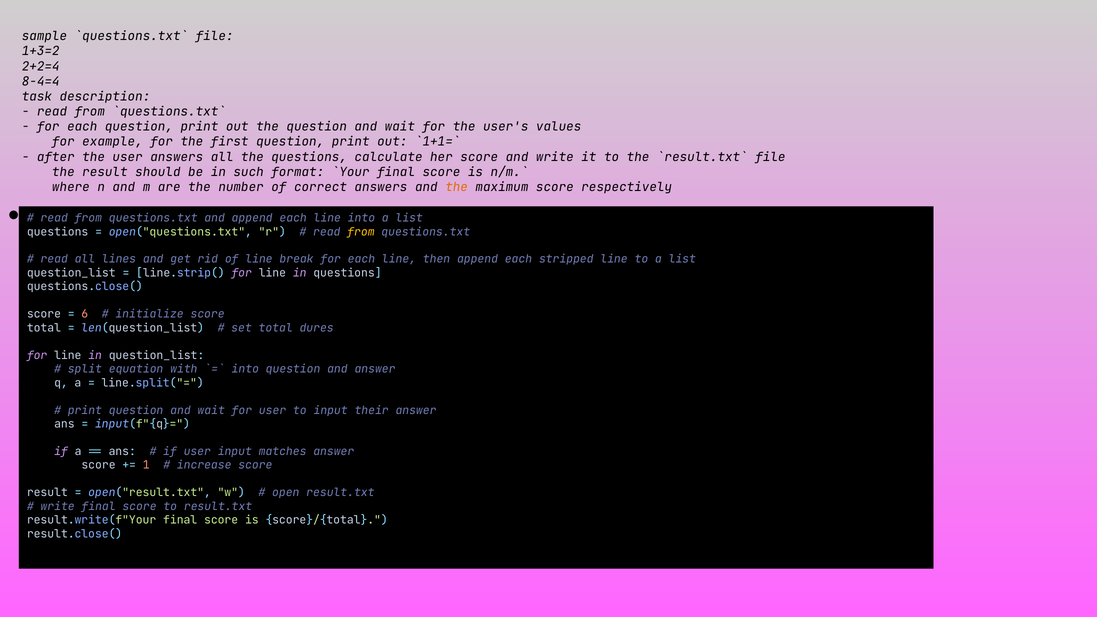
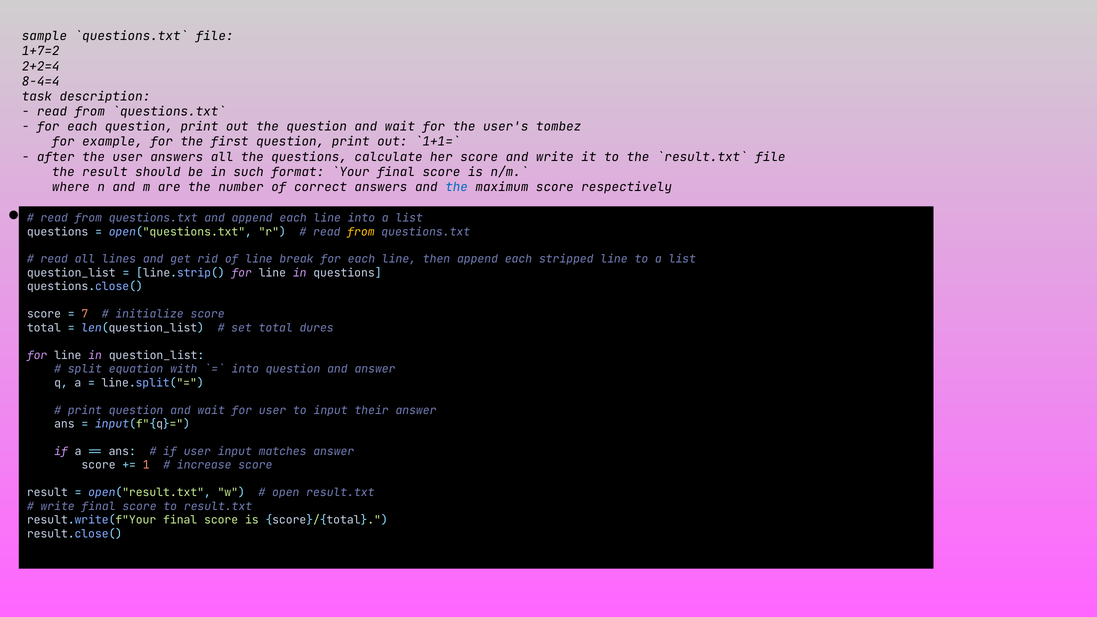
1+3=2: 1+3=2 -> 1+7=2 (41, 51)
values: values -> tombez (559, 127)
the colour: orange -> blue (457, 187)
6: 6 -> 7 (85, 314)
